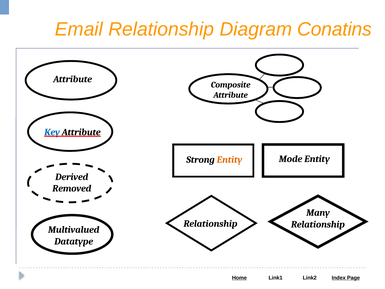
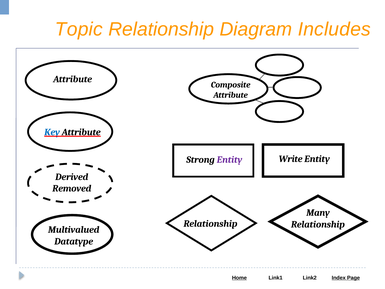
Email: Email -> Topic (79, 29)
Conatins: Conatins -> Includes (334, 29)
Mode: Mode -> Write (291, 159)
Entity colour: orange -> purple (230, 160)
